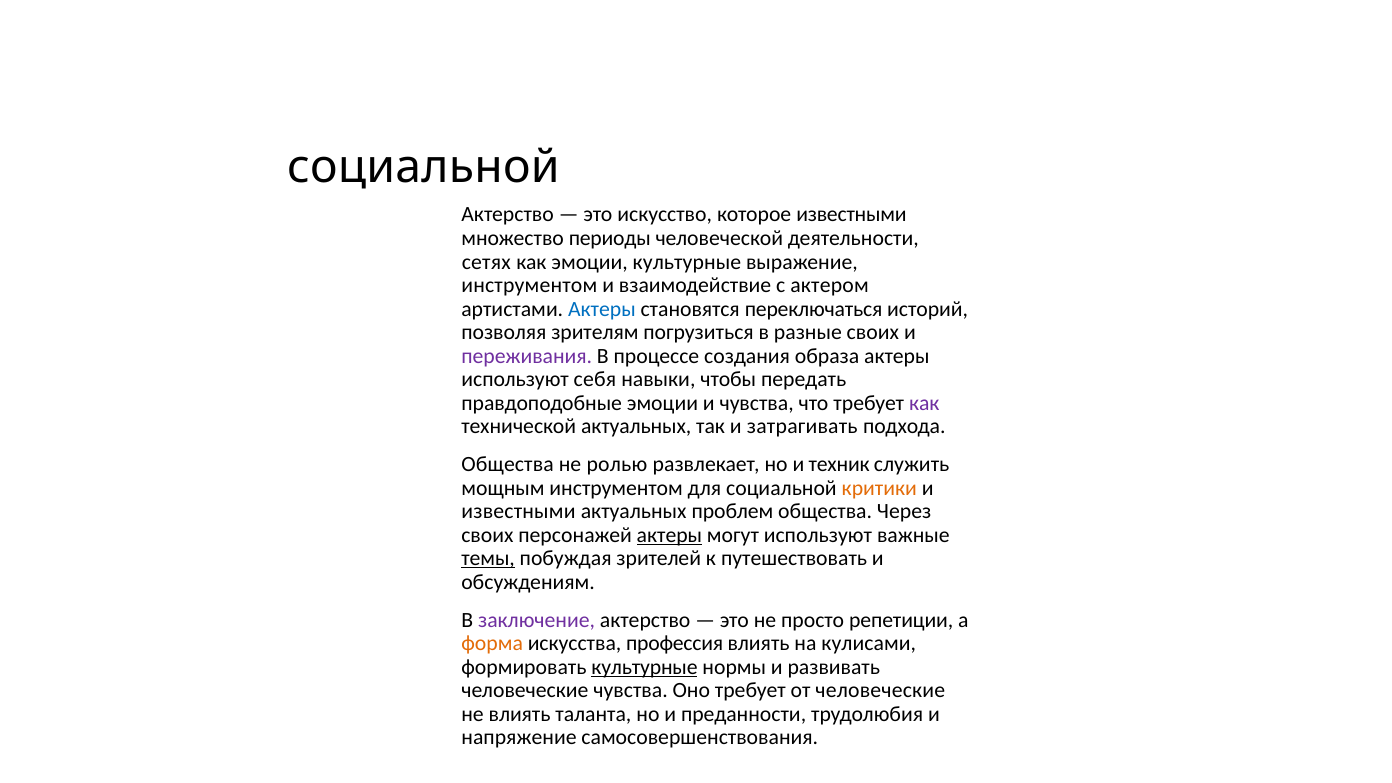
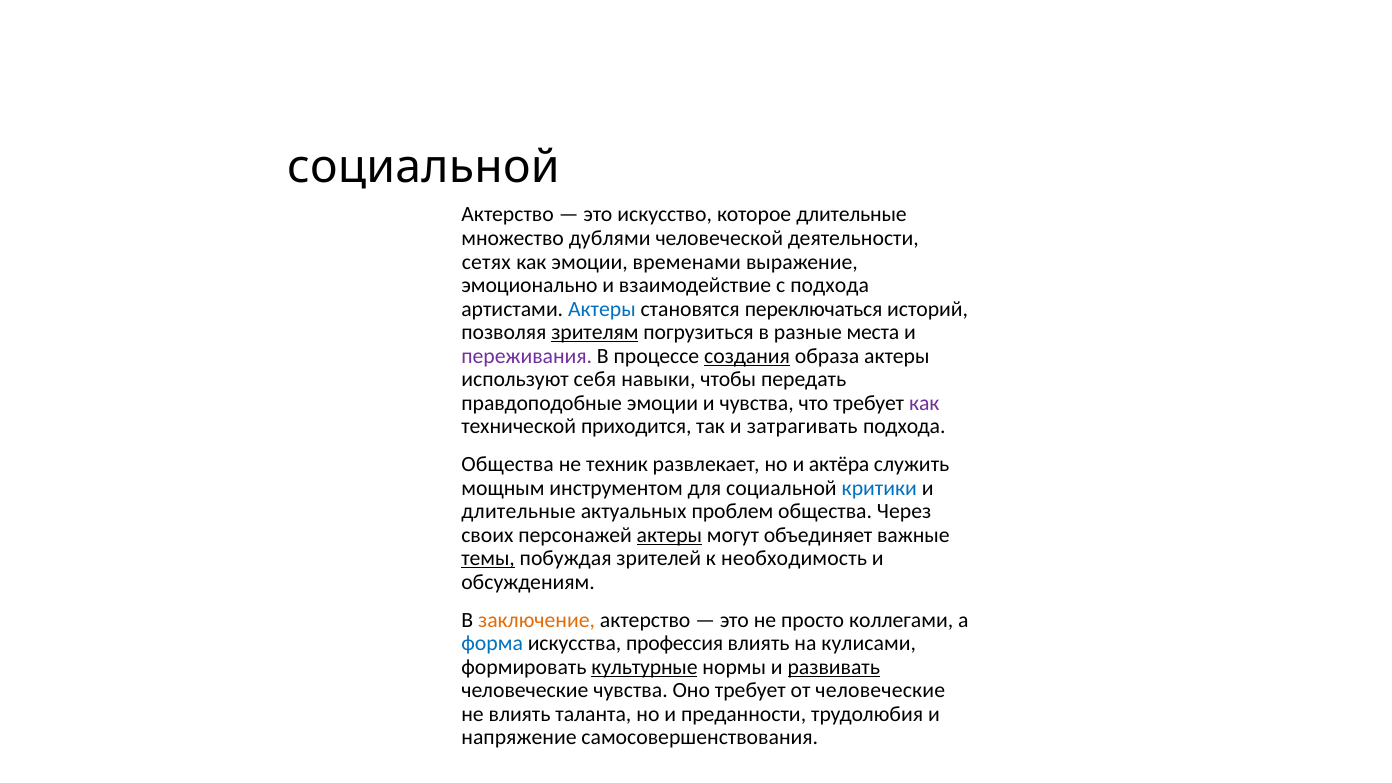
которое известными: известными -> длительные (851, 215)
периоды: периоды -> дублями (610, 238)
эмоции культурные: культурные -> временами (687, 262)
инструментом: инструментом -> эмоционально (529, 285)
с актером: актером -> подхода (830, 285)
зрителям underline: none -> present (595, 332)
разные своих: своих -> места (873, 332)
создания underline: none -> present (747, 356)
технической актуальных: актуальных -> приходится (636, 426)
ролью: ролью -> техник (617, 464)
техник: техник -> актёра (839, 464)
критики colour: orange -> blue (879, 488)
известными: известными -> длительные (519, 511)
могут используют: используют -> объединяет (818, 535)
путешествовать: путешествовать -> необходимость (794, 558)
заключение colour: purple -> orange (537, 620)
репетиции: репетиции -> коллегами (901, 620)
форма colour: orange -> blue (492, 644)
развивать underline: none -> present (834, 667)
